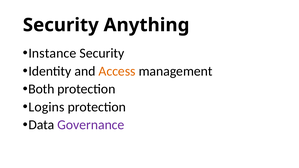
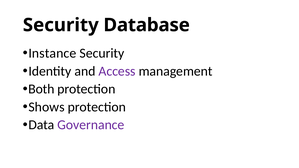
Anything: Anything -> Database (147, 25)
Access colour: orange -> purple (117, 71)
Logins: Logins -> Shows (46, 107)
